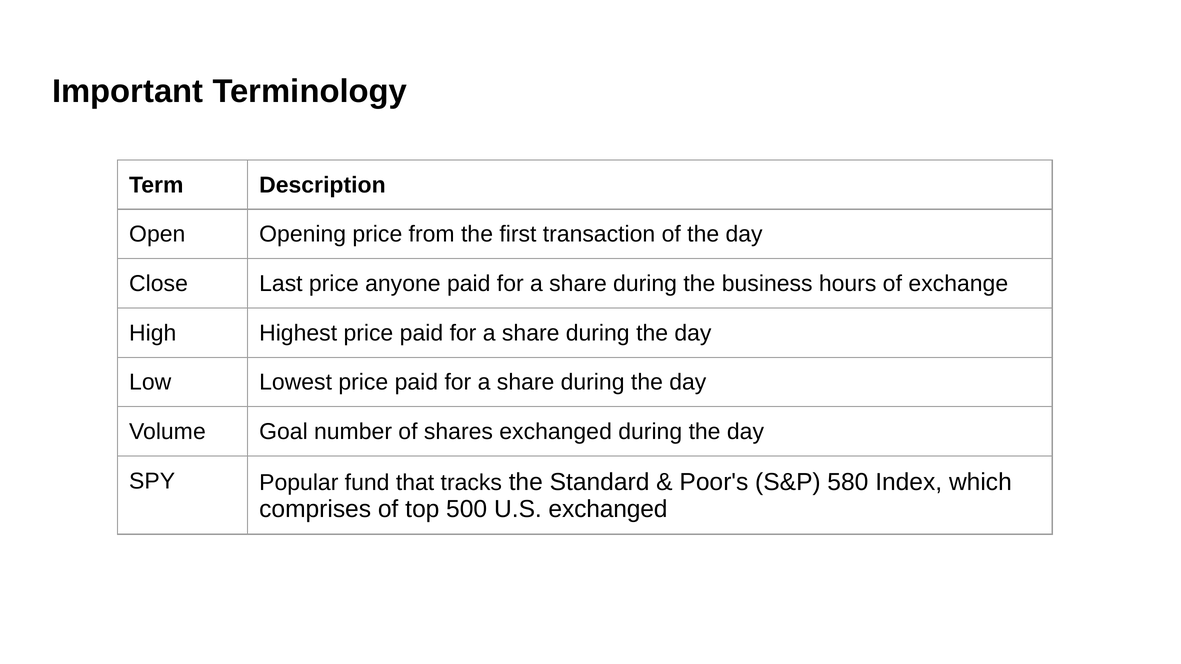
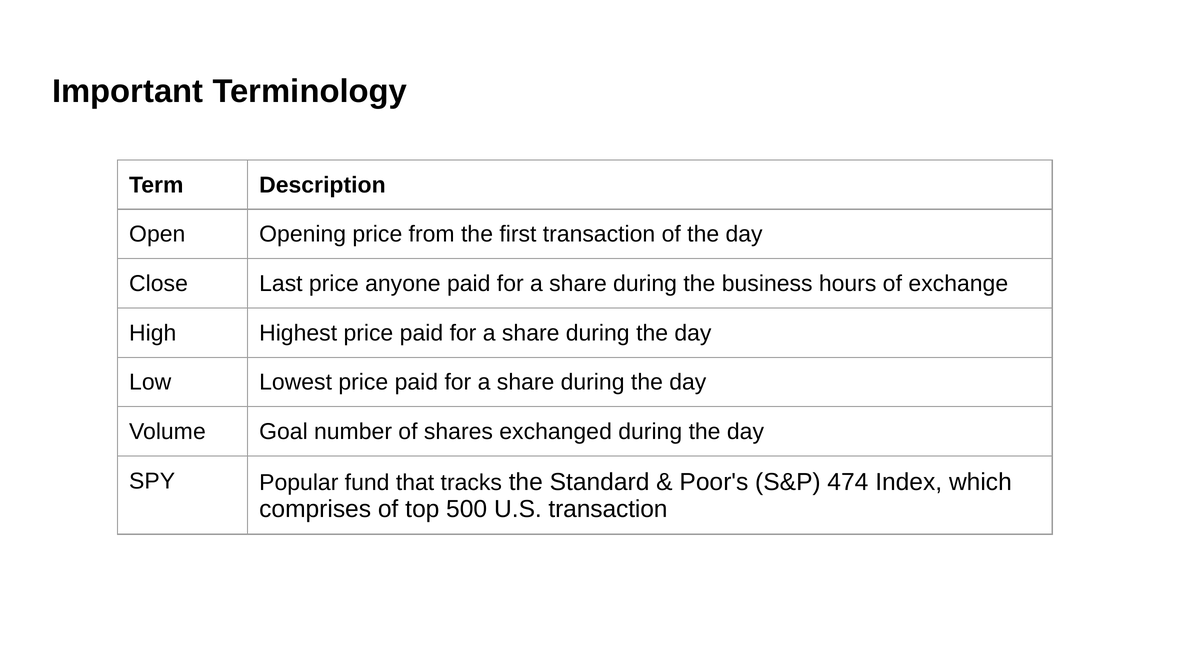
580: 580 -> 474 (848, 482)
U.S exchanged: exchanged -> transaction (608, 509)
